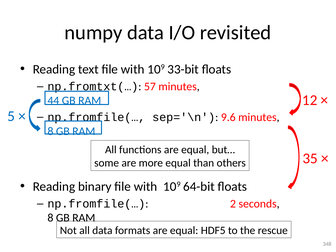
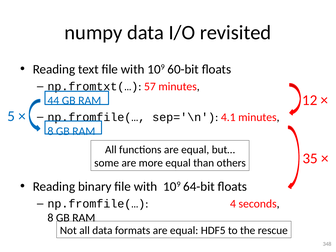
33-bit: 33-bit -> 60-bit (183, 69)
9.6: 9.6 -> 4.1 (228, 117)
2: 2 -> 4 (233, 204)
